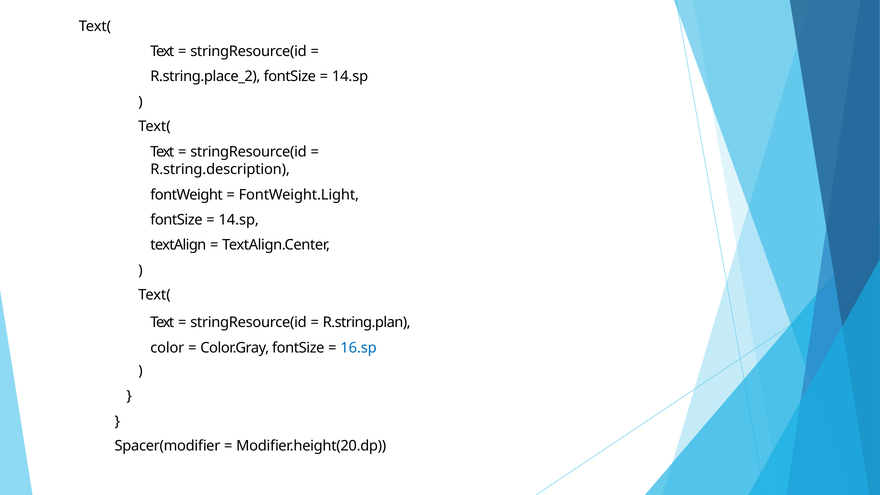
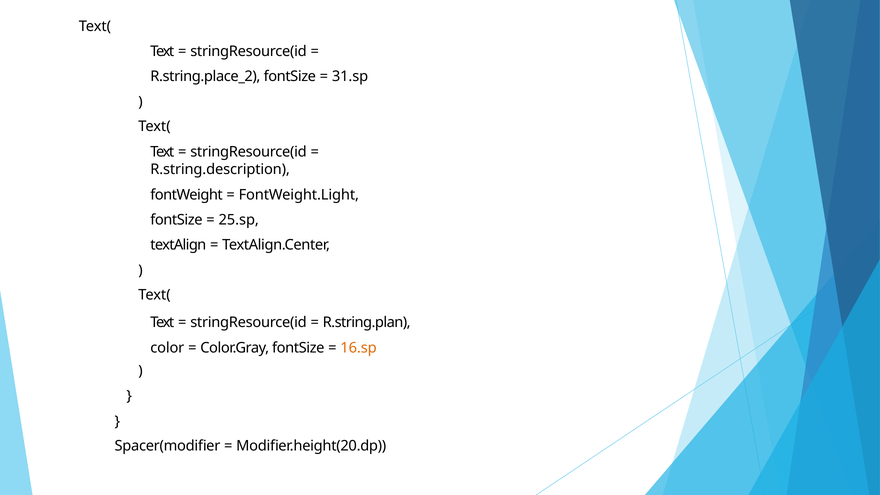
14.sp: 14.sp -> 31.sp (350, 77)
14.sp: 14.sp -> 25.sp (239, 220)
16.sp colour: blue -> orange (359, 348)
